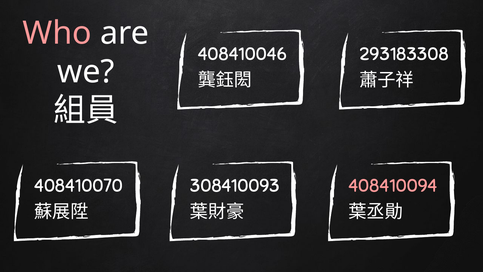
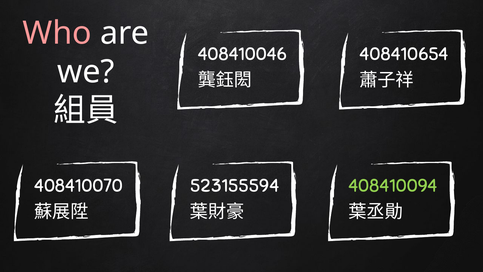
293183308: 293183308 -> 408410654 (404, 54)
308410093: 308410093 -> 523155594 (235, 186)
408410094 colour: pink -> light green (393, 186)
